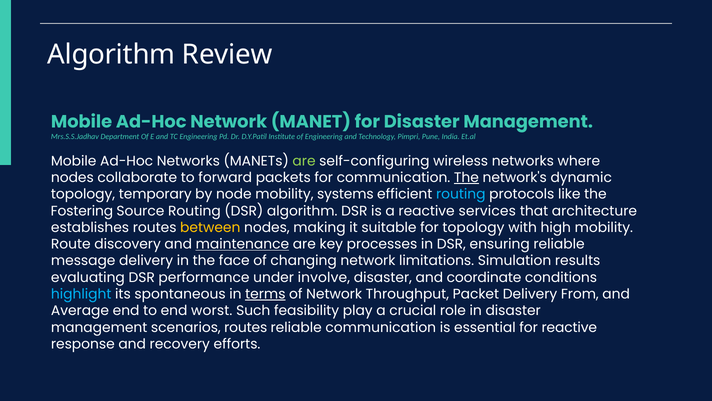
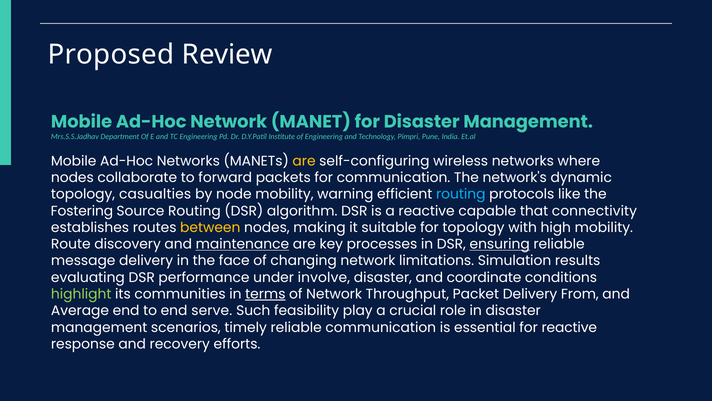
Algorithm: Algorithm -> Proposed (111, 55)
are colour: light green -> yellow (304, 161)
The underline: present -> none (466, 177)
temporary: temporary -> casualties (155, 194)
systems: systems -> warning (345, 194)
services: services -> capable (487, 211)
architecture: architecture -> connectivity (594, 211)
ensuring underline: none -> present (500, 244)
highlight colour: light blue -> light green (81, 294)
spontaneous: spontaneous -> communities (180, 294)
worst: worst -> serve (212, 310)
scenarios routes: routes -> timely (246, 327)
